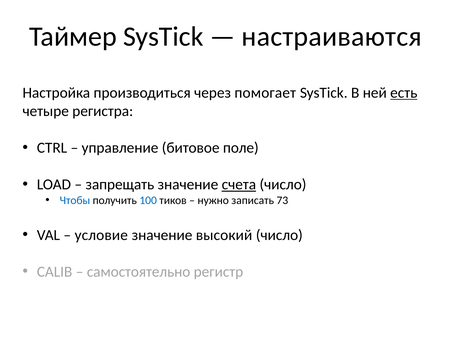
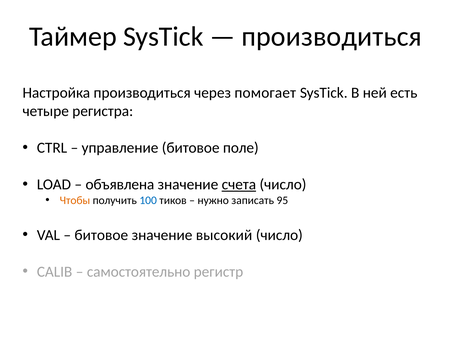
настраиваются: настраиваются -> производиться (332, 37)
есть underline: present -> none (404, 93)
запрещать: запрещать -> объявлена (120, 184)
Чтобы colour: blue -> orange (75, 200)
73: 73 -> 95 (282, 200)
условие: условие -> битовое (101, 235)
